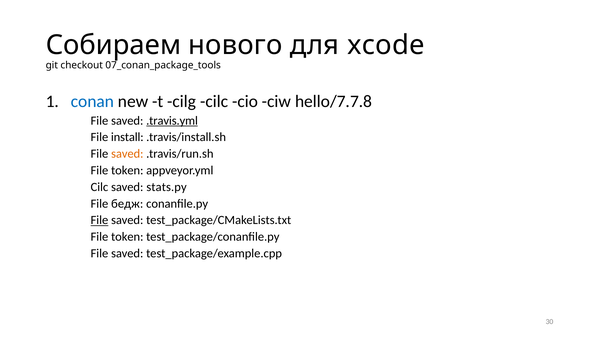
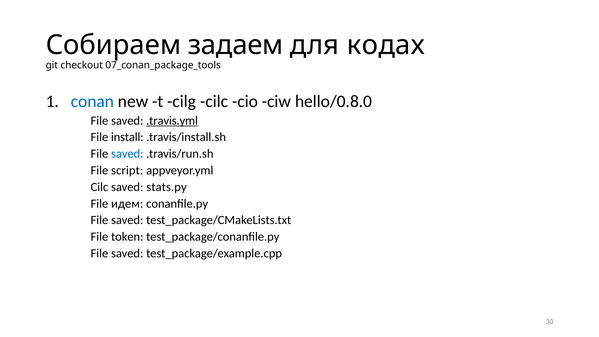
нового: нового -> задаем (236, 45)
xcode: xcode -> кодах (386, 45)
hello/7.7.8: hello/7.7.8 -> hello/0.8.0 (334, 101)
saved colour: orange -> blue (127, 154)
token: token -> script (127, 170)
бедж: бедж -> идем (127, 204)
File underline: present -> none (99, 220)
